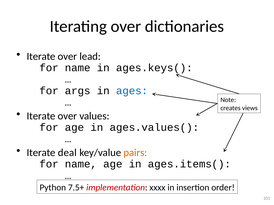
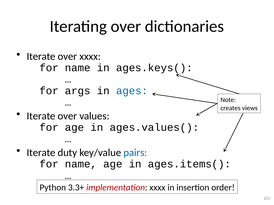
over lead: lead -> xxxx (90, 56)
deal: deal -> duty (67, 153)
pairs colour: orange -> blue (135, 153)
7.5+: 7.5+ -> 3.3+ (76, 188)
